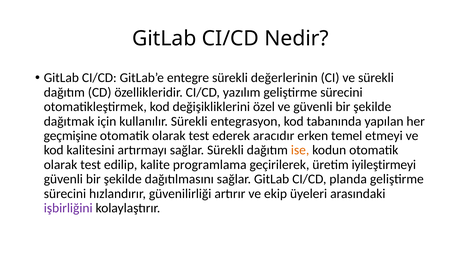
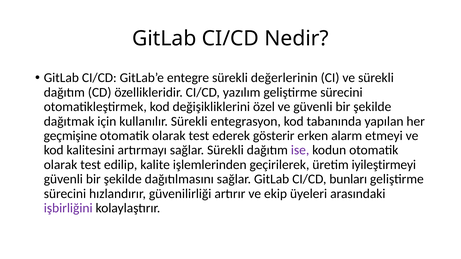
aracıdır: aracıdır -> gösterir (274, 136)
temel: temel -> alarm (347, 136)
ise colour: orange -> purple (300, 150)
programlama: programlama -> işlemlerinden (210, 165)
planda: planda -> bunları (348, 179)
